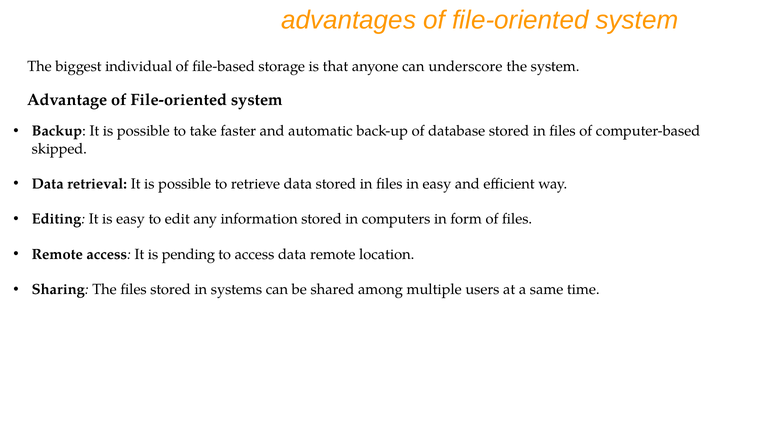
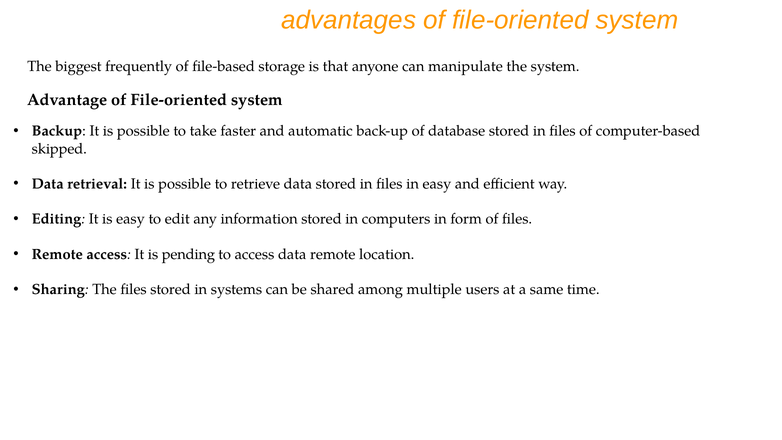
individual: individual -> frequently (139, 66)
underscore: underscore -> manipulate (465, 66)
